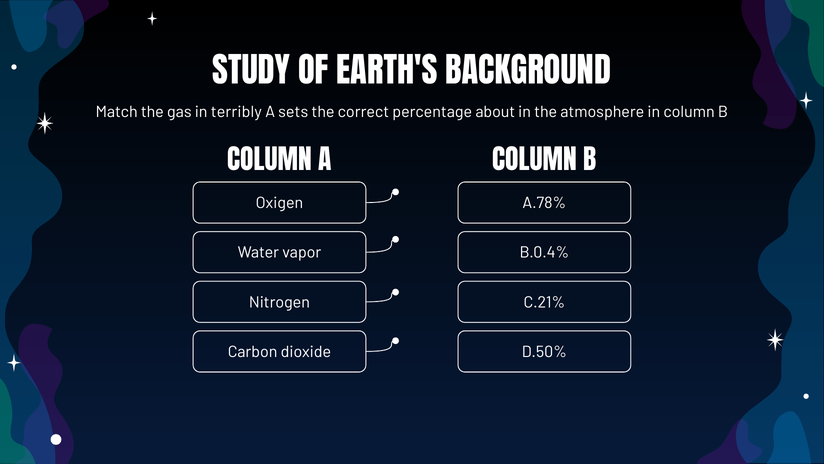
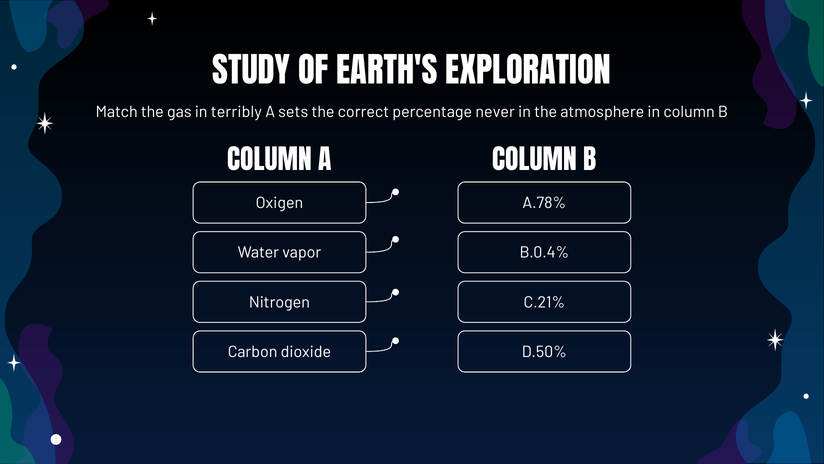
BACKGROUND: BACKGROUND -> EXPLORATION (528, 72)
about: about -> never (495, 112)
